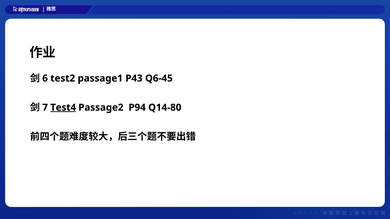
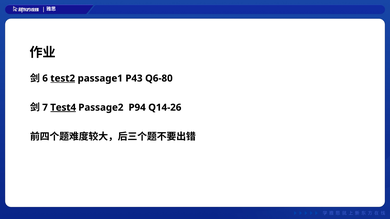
test2 underline: none -> present (63, 78)
Q6-45: Q6-45 -> Q6-80 (159, 78)
Q14-80: Q14-80 -> Q14-26 (165, 108)
